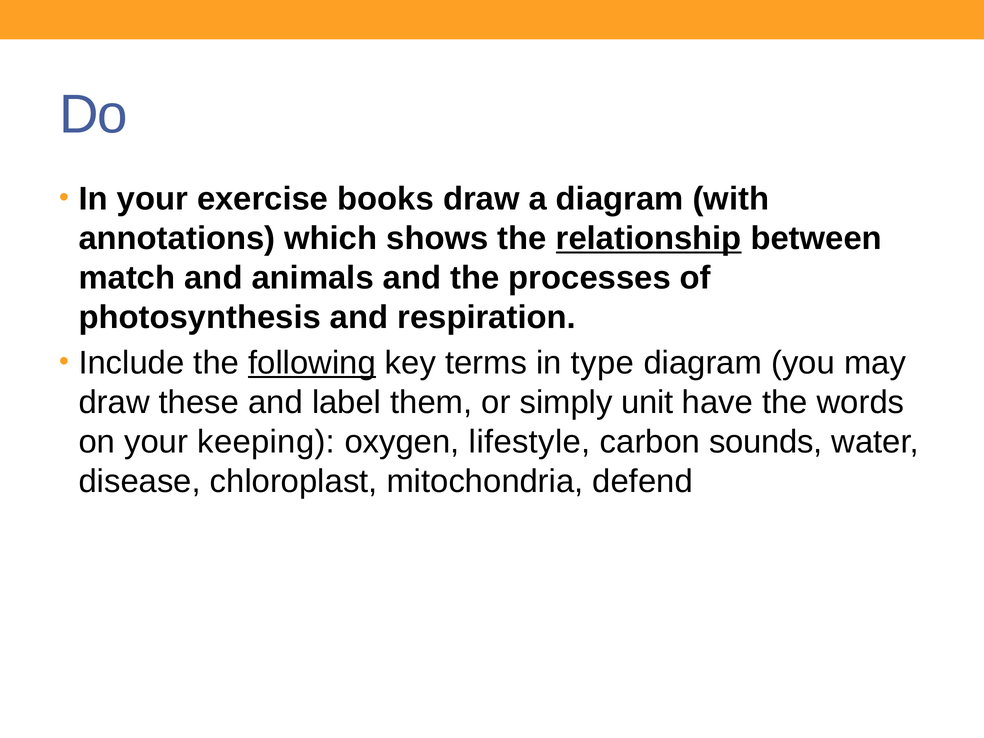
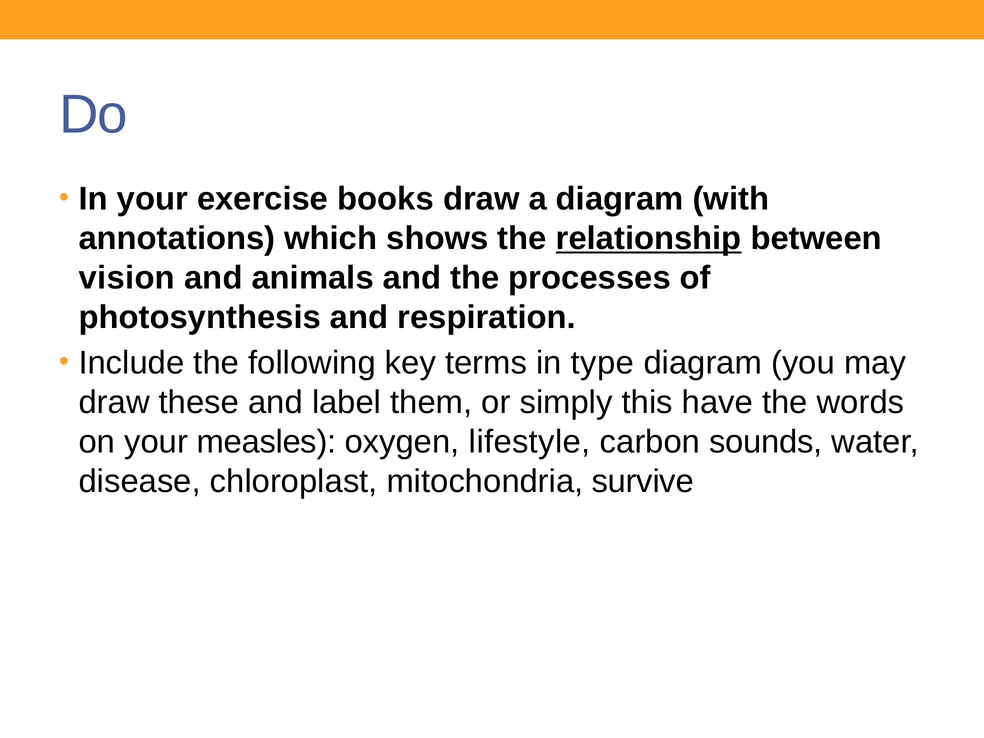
match: match -> vision (127, 278)
following underline: present -> none (312, 363)
unit: unit -> this (647, 402)
keeping: keeping -> measles (266, 442)
defend: defend -> survive (643, 481)
